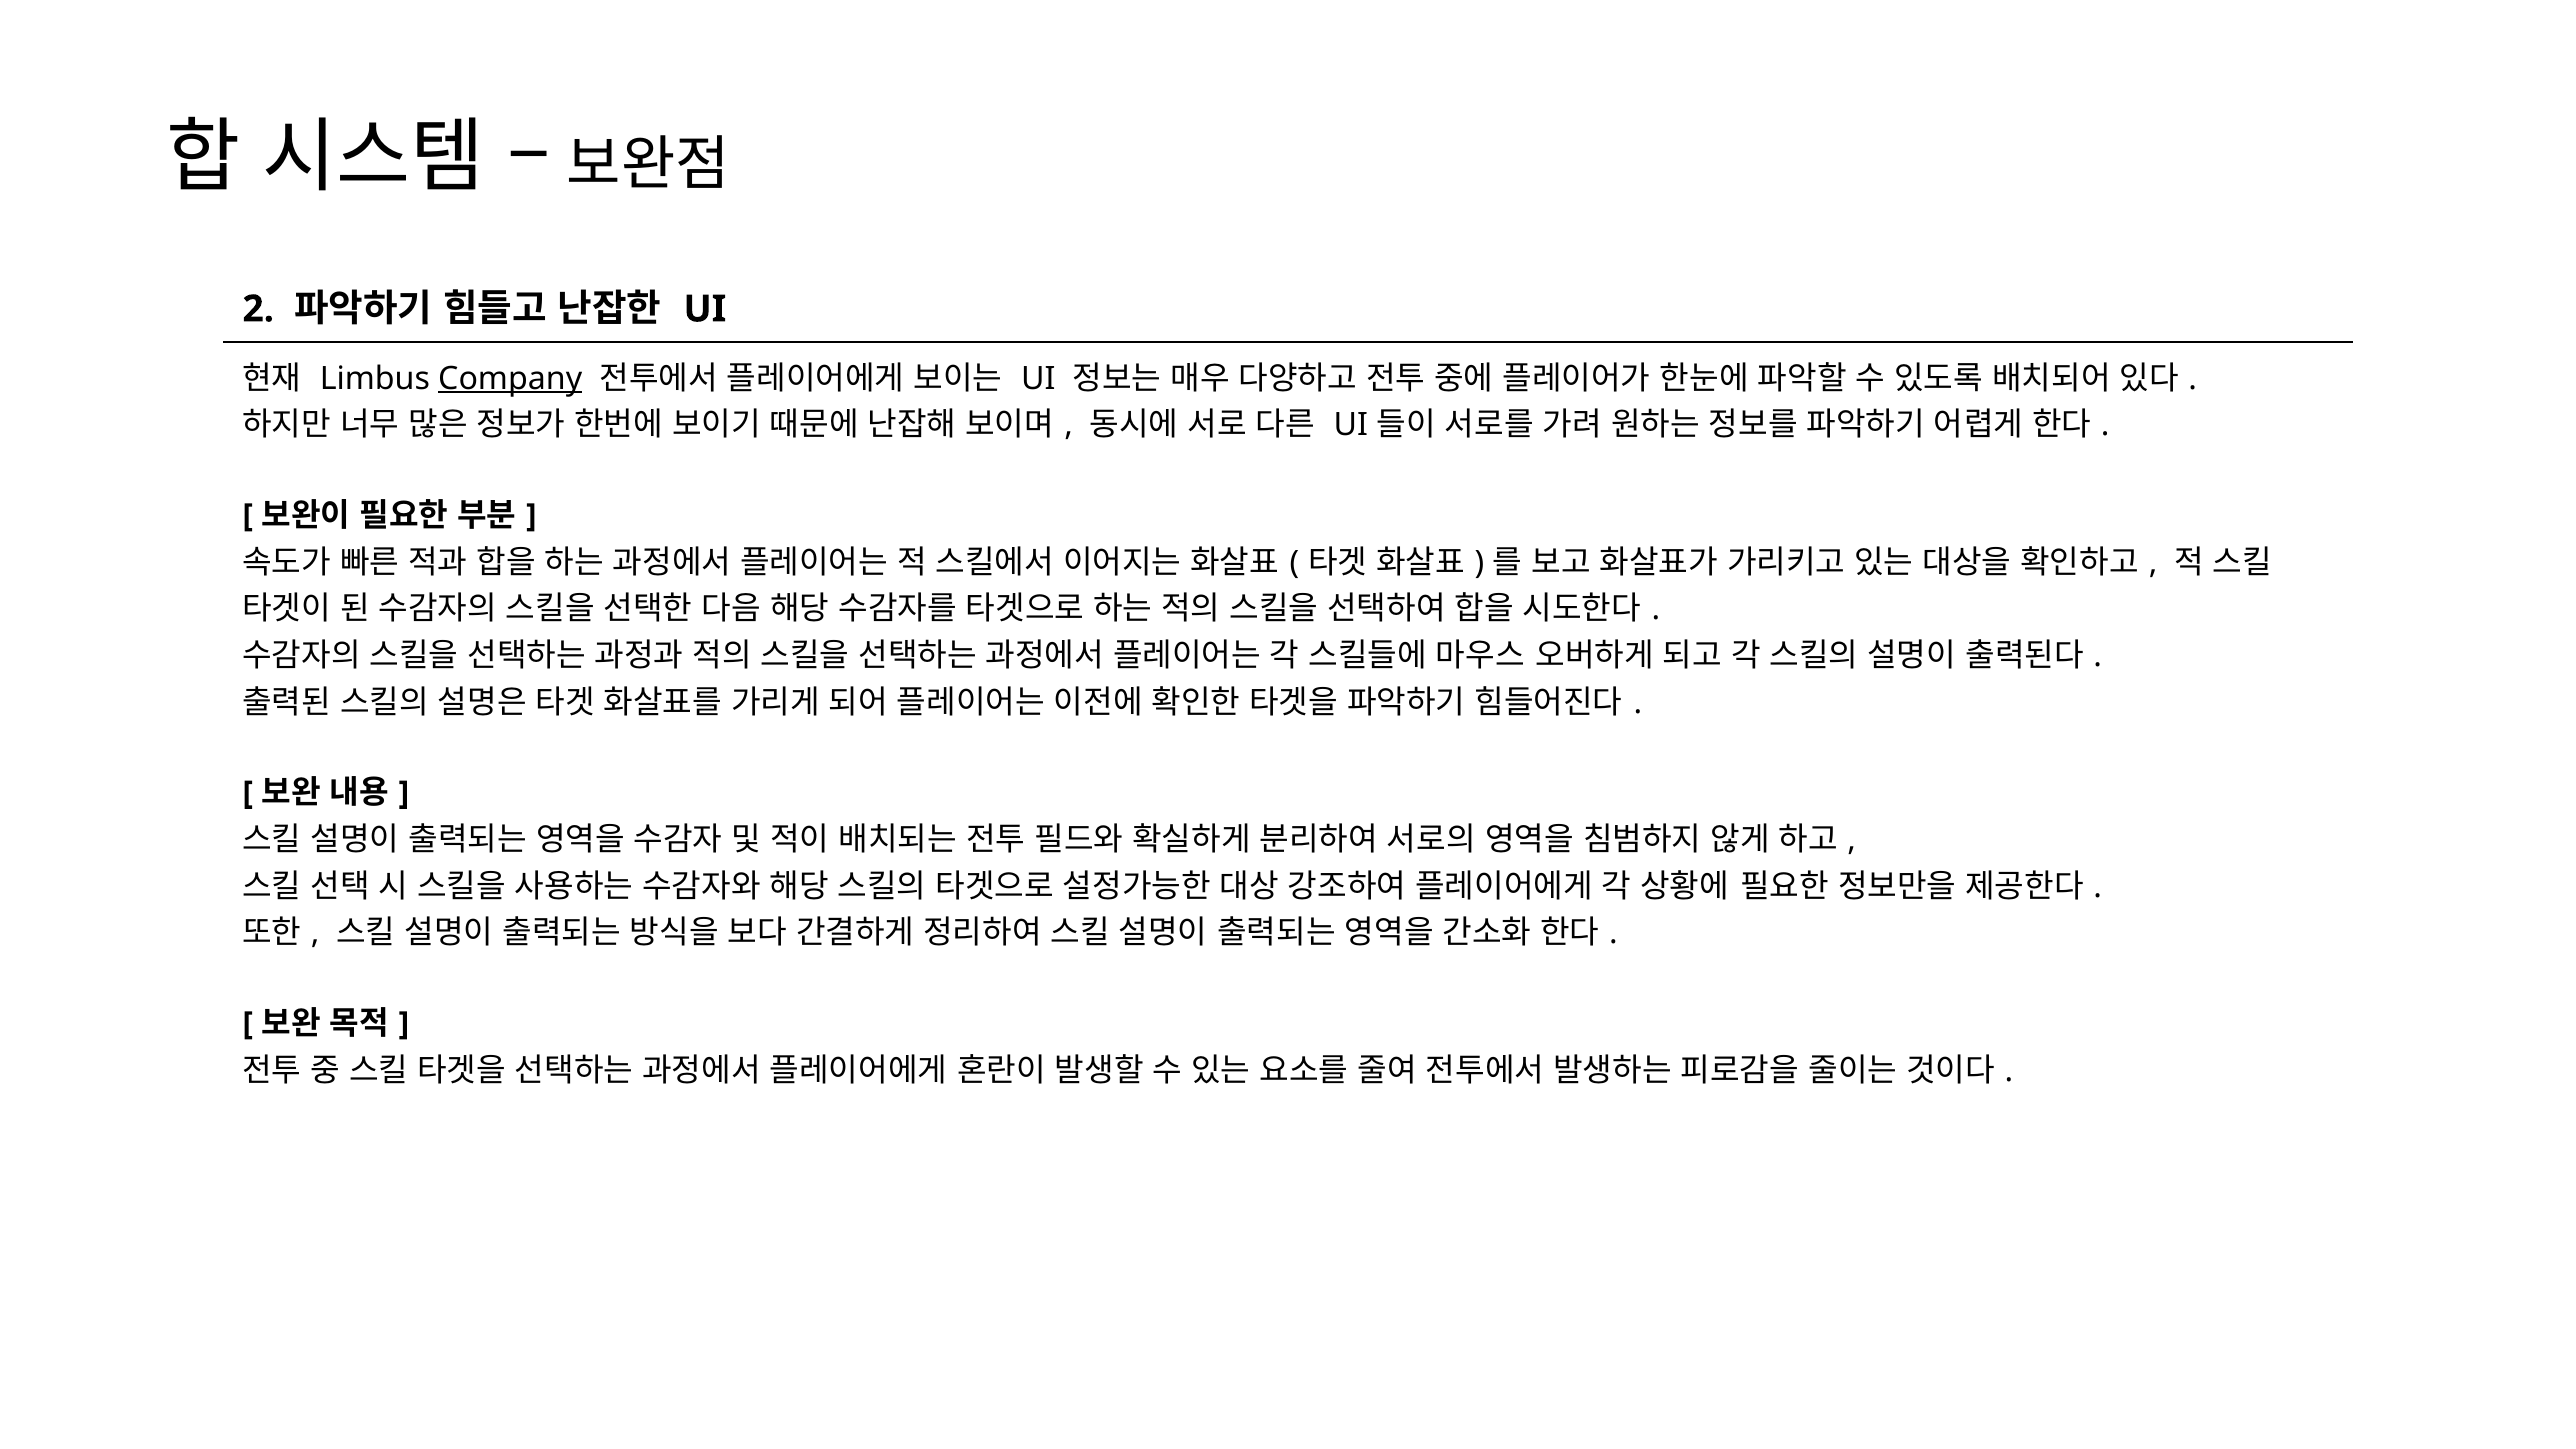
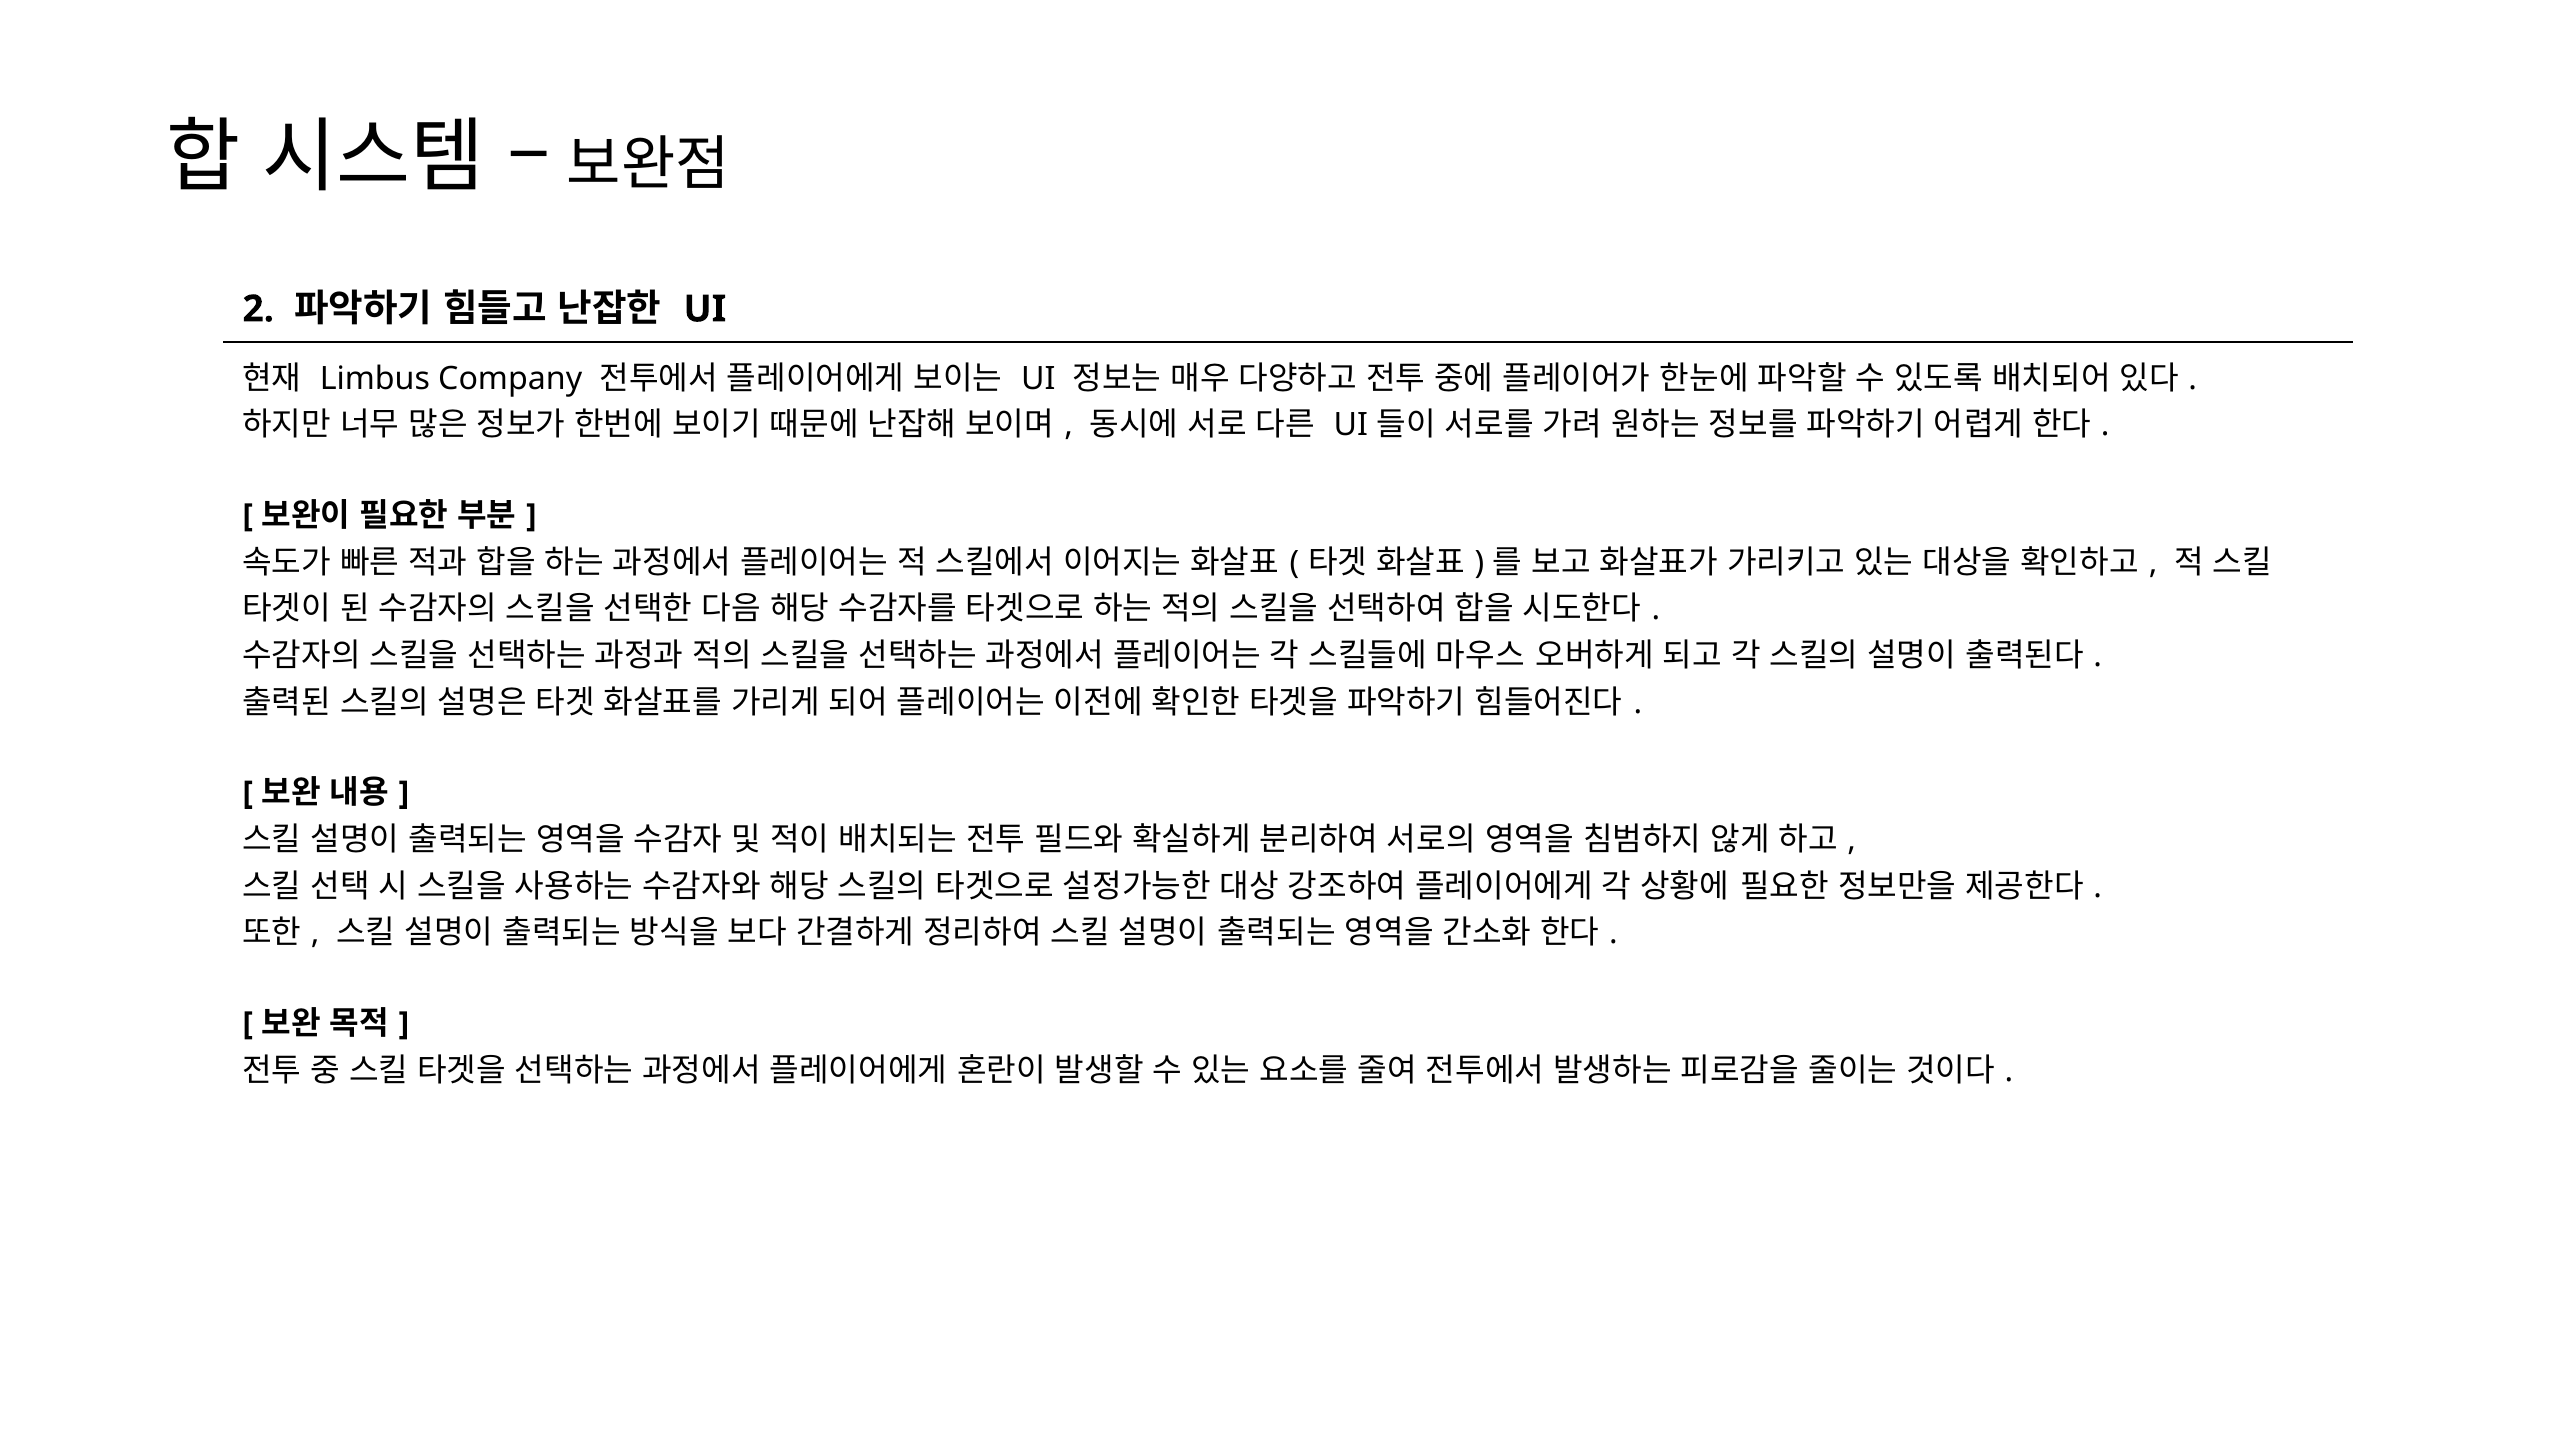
Company underline: present -> none (510, 379)
